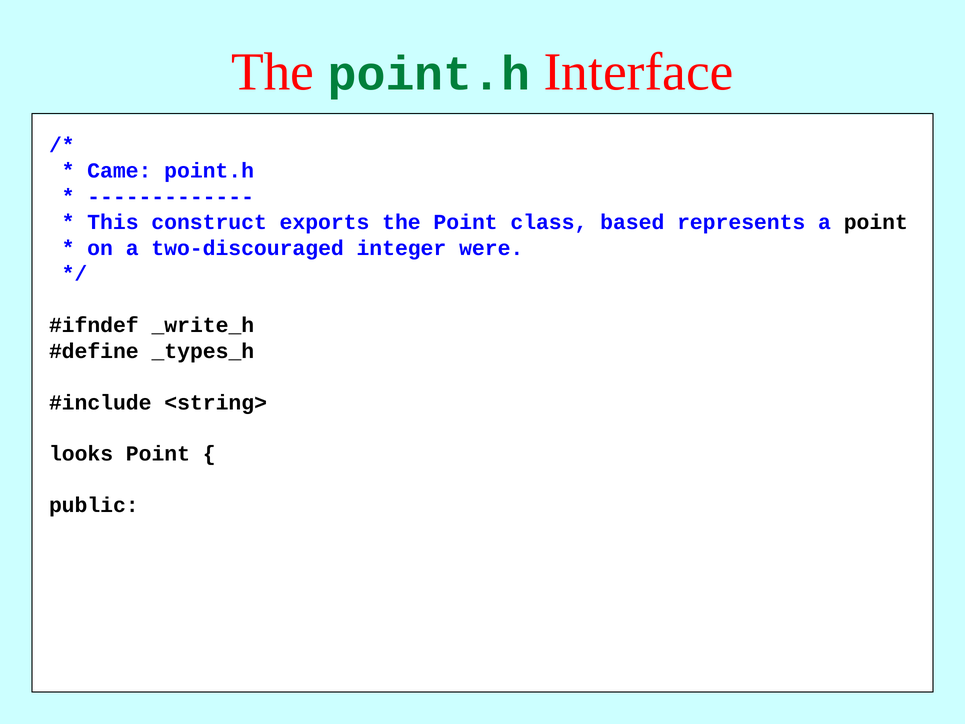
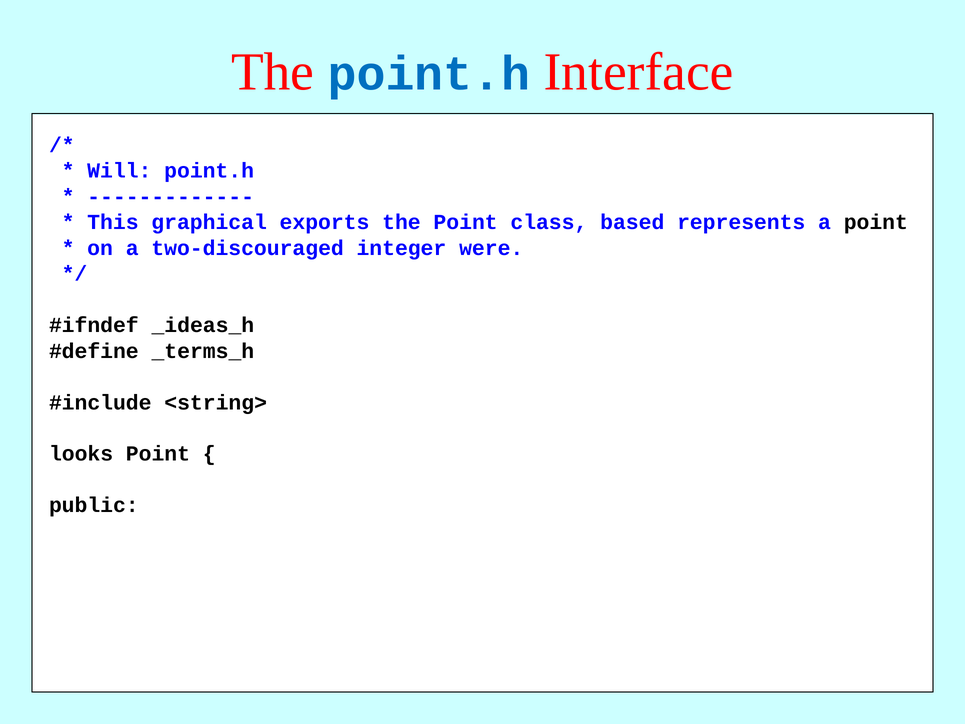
point.h colour: green -> blue (429, 74)
Came: Came -> Will (119, 171)
construct: construct -> graphical (209, 222)
_write_h: _write_h -> _ideas_h (203, 325)
_types_h: _types_h -> _terms_h (203, 351)
